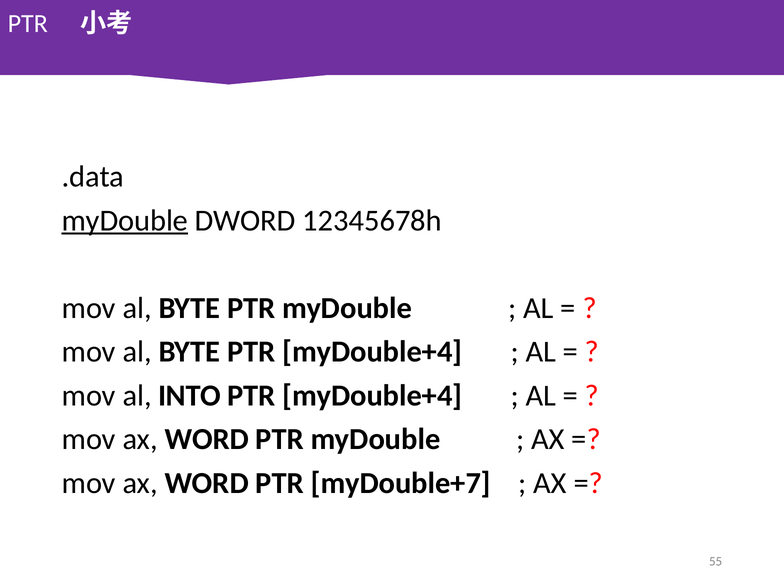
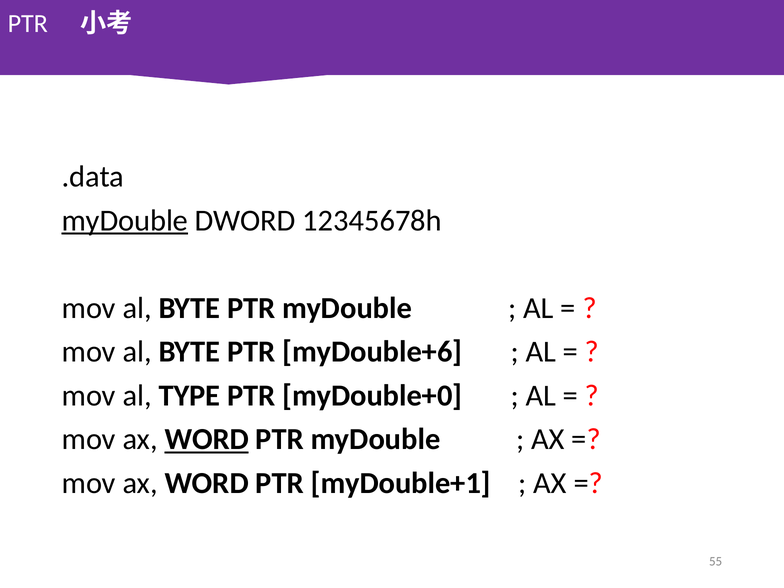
BYTE PTR myDouble+4: myDouble+4 -> myDouble+6 (372, 352)
INTO: INTO -> TYPE (189, 395)
myDouble+4: myDouble+4 -> myDouble+0 (372, 395)
WORD underline: none -> present (207, 439)
myDouble+7: myDouble+7 -> myDouble+1 (401, 483)
